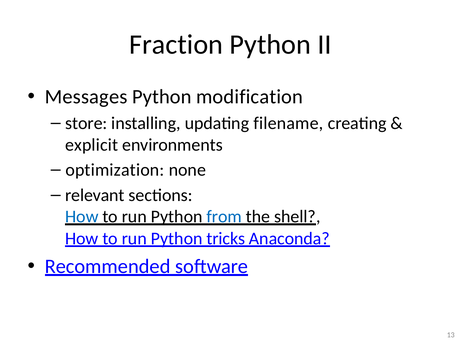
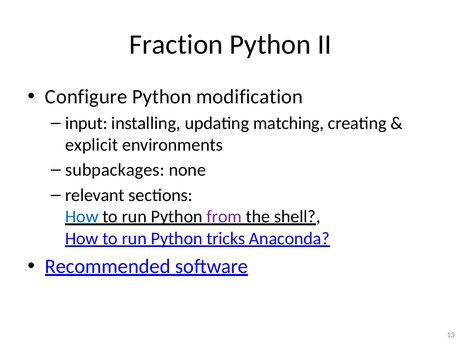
Messages: Messages -> Configure (86, 97)
store: store -> input (86, 123)
filename: filename -> matching (289, 123)
optimization: optimization -> subpackages (115, 170)
from colour: blue -> purple (224, 216)
